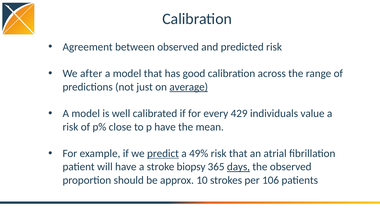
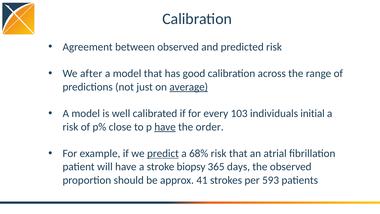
429: 429 -> 103 (239, 113)
value: value -> initial (313, 113)
have underline: none -> present (165, 127)
mean: mean -> order (210, 127)
49%: 49% -> 68% (199, 153)
days underline: present -> none (238, 167)
10: 10 -> 41 (202, 180)
106: 106 -> 593 (271, 180)
